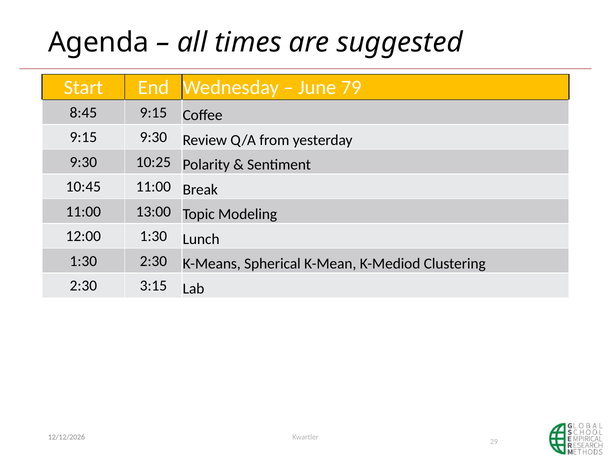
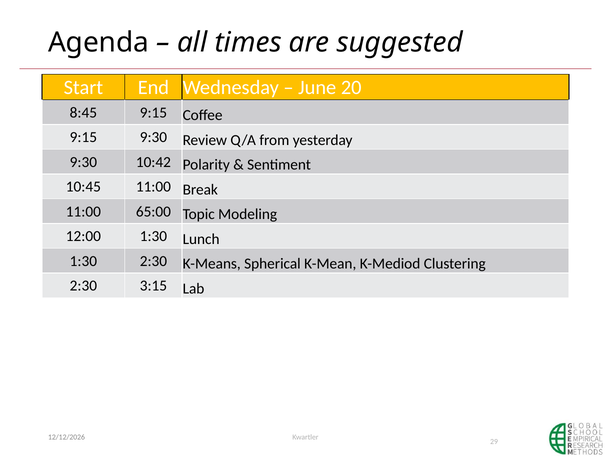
79: 79 -> 20 (351, 88)
10:25: 10:25 -> 10:42 (153, 162)
13:00: 13:00 -> 65:00 (153, 212)
